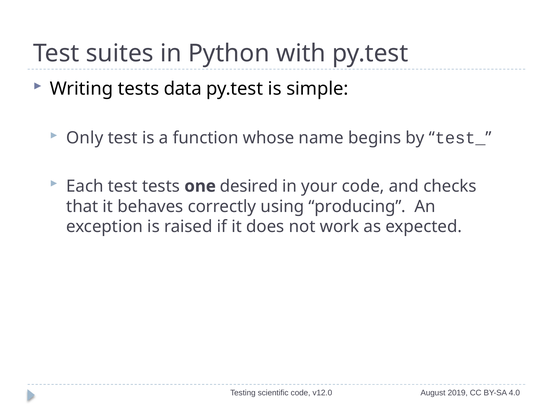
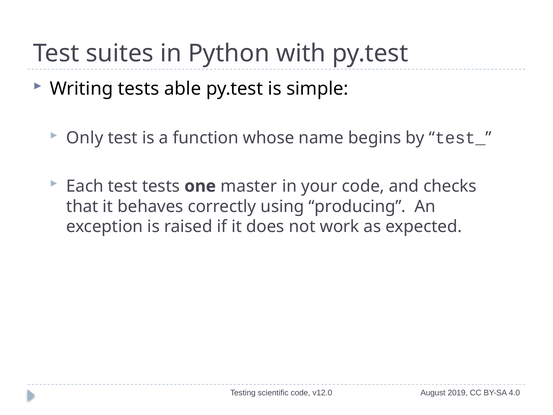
data: data -> able (183, 89)
desired: desired -> master (249, 186)
